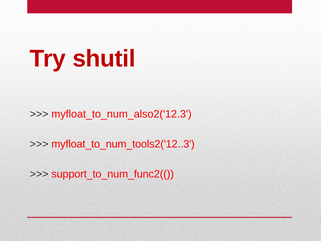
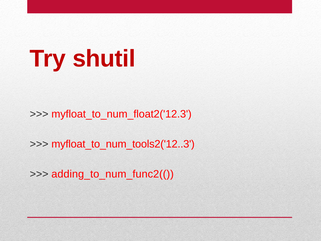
myfloat_to_num_also2('12.3: myfloat_to_num_also2('12.3 -> myfloat_to_num_float2('12.3 (122, 114)
support_to_num_func2((: support_to_num_func2(( -> adding_to_num_func2(( (113, 174)
